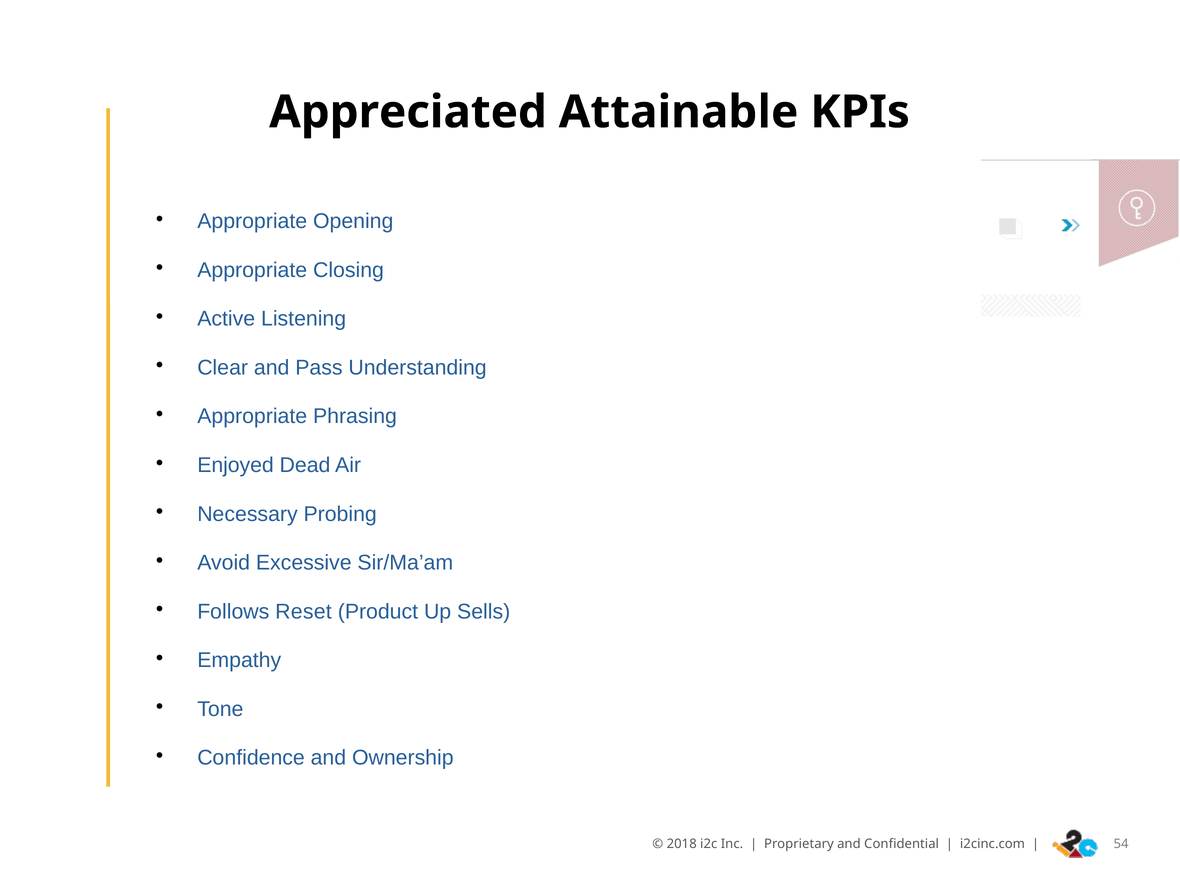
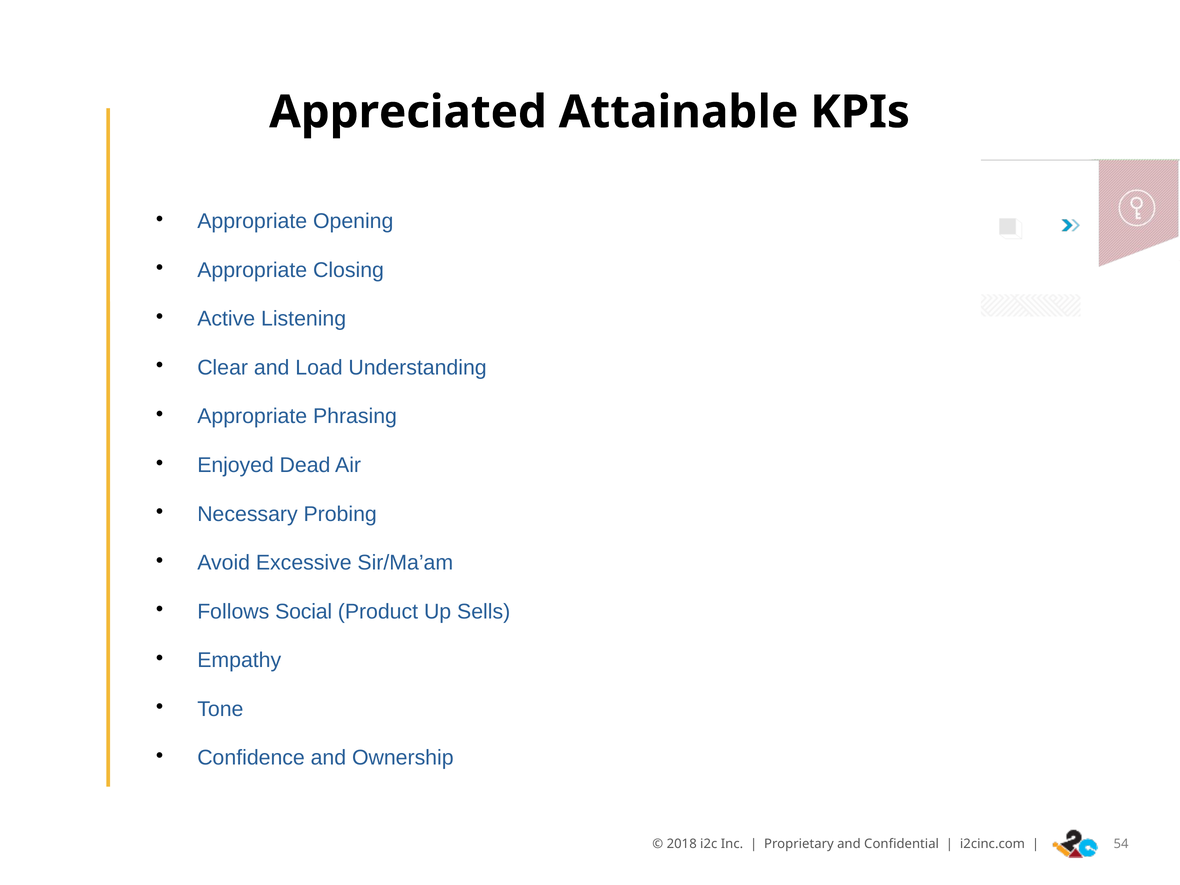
Pass: Pass -> Load (319, 368)
Reset: Reset -> Social (304, 612)
